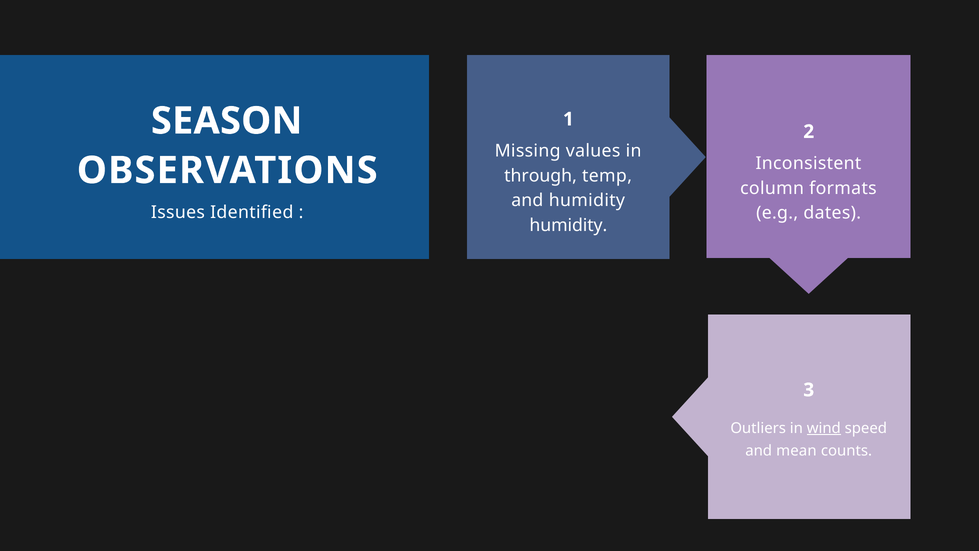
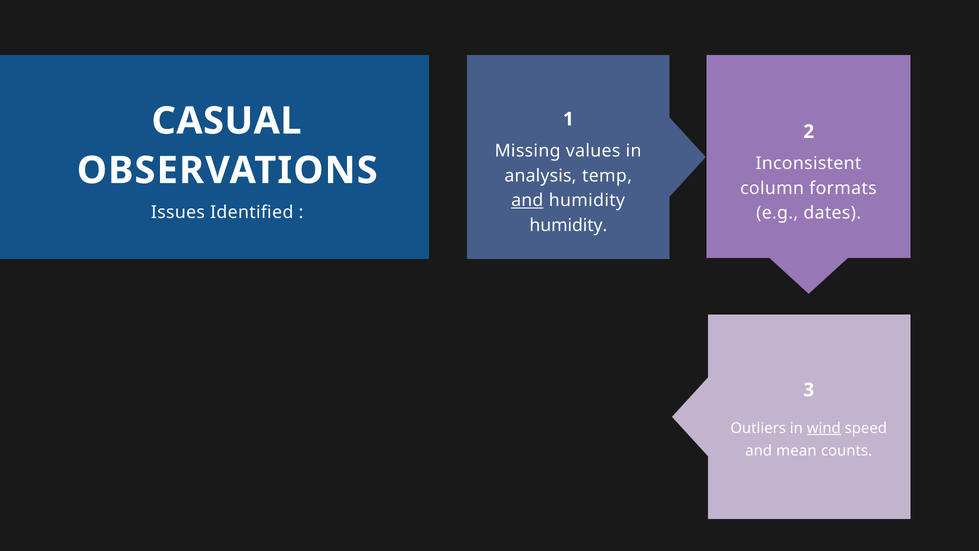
SEASON: SEASON -> CASUAL (227, 121)
through: through -> analysis (540, 176)
and underline: none -> present (527, 200)
